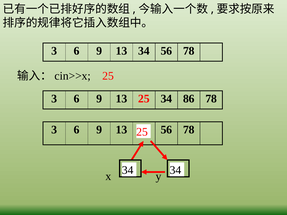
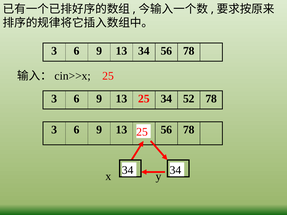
86: 86 -> 52 (189, 99)
